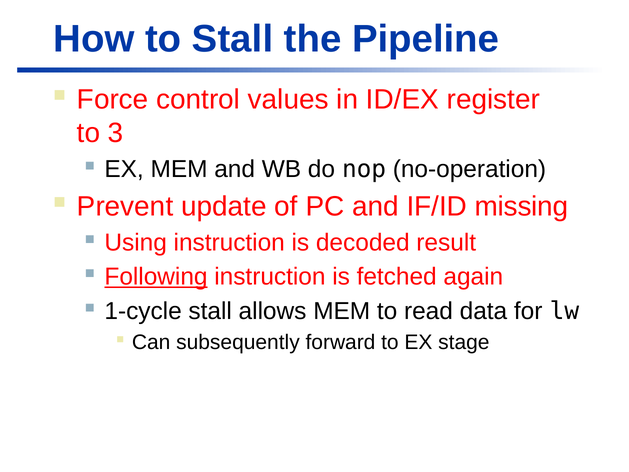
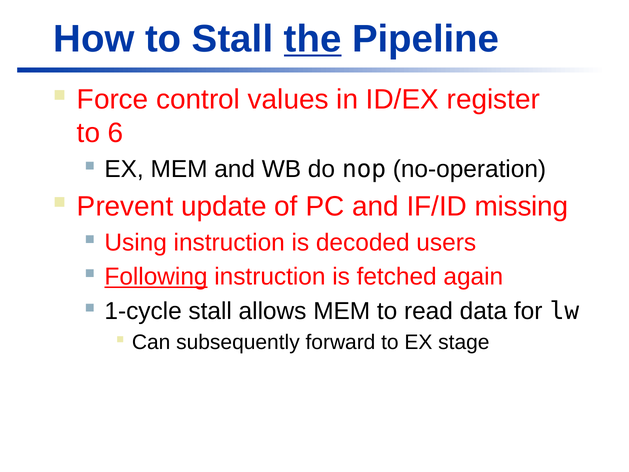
the underline: none -> present (313, 39)
3: 3 -> 6 (116, 133)
result: result -> users (446, 242)
